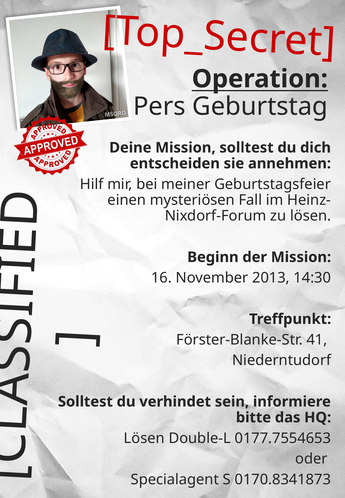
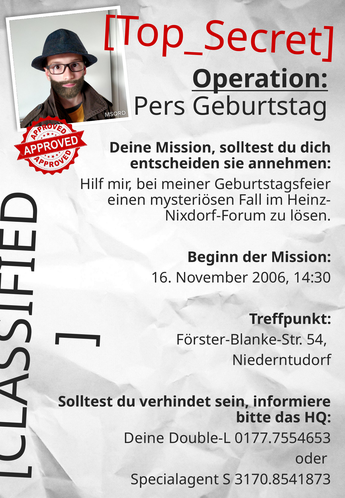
2013: 2013 -> 2006 (271, 278)
41: 41 -> 54 (317, 340)
Lösen: Lösen -> Deine (144, 438)
0170.8341873: 0170.8341873 -> 3170.8541873 (283, 480)
